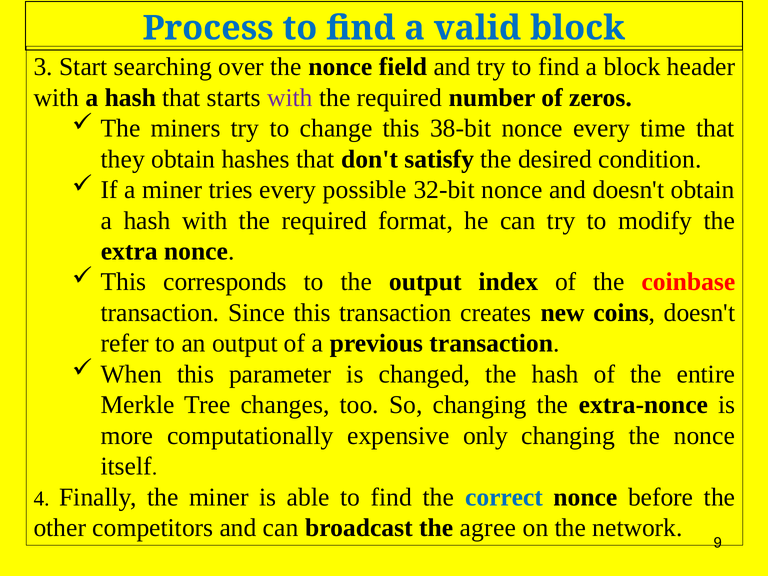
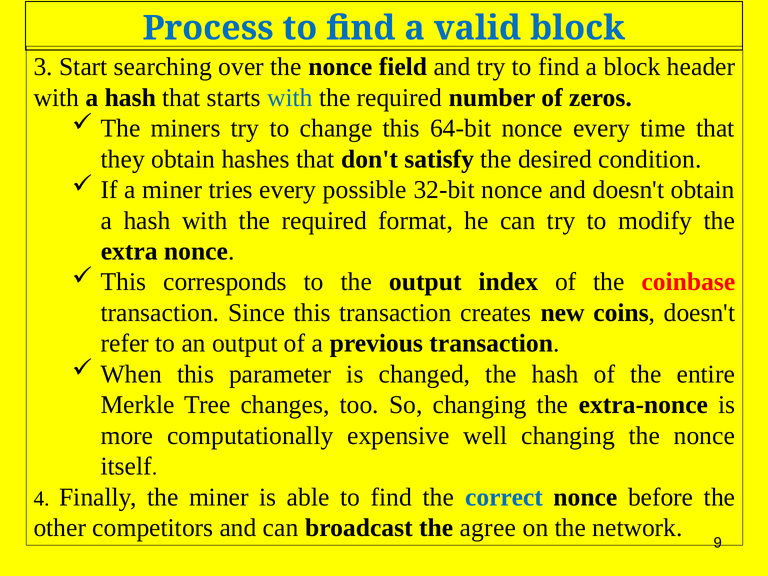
with colour: purple -> blue (290, 98)
38-bit: 38-bit -> 64-bit (461, 128)
only: only -> well (485, 436)
